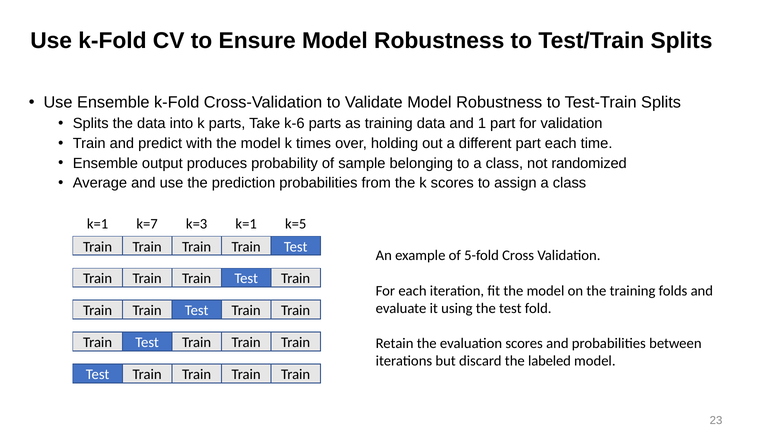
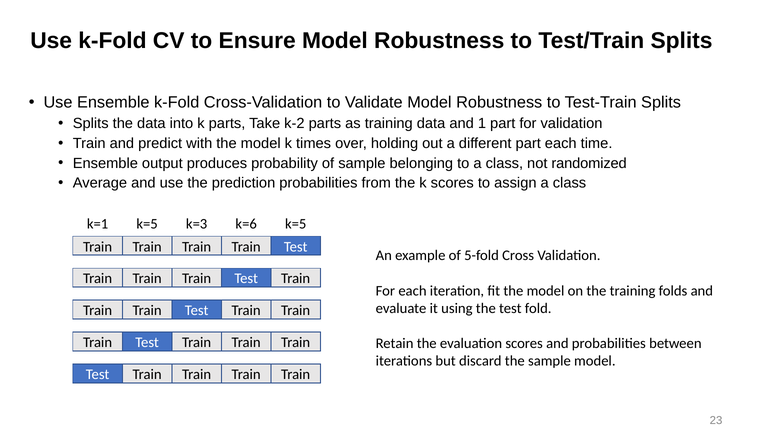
k-6: k-6 -> k-2 (294, 123)
k=1 k=7: k=7 -> k=5 (147, 224)
k=3 k=1: k=1 -> k=6 (246, 224)
the labeled: labeled -> sample (549, 361)
